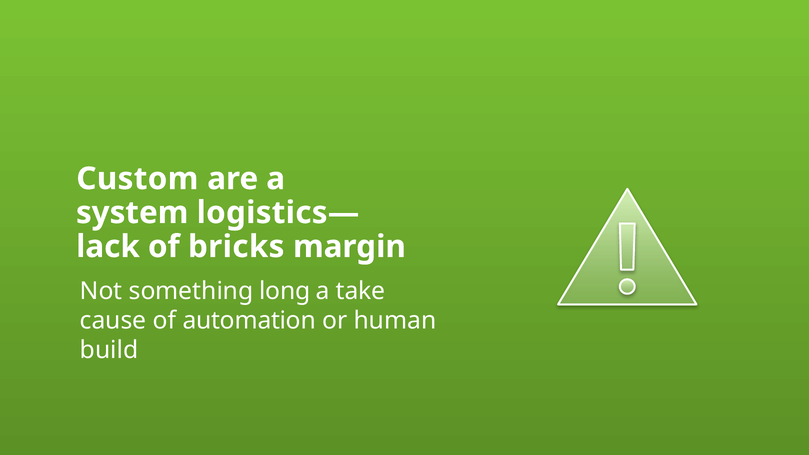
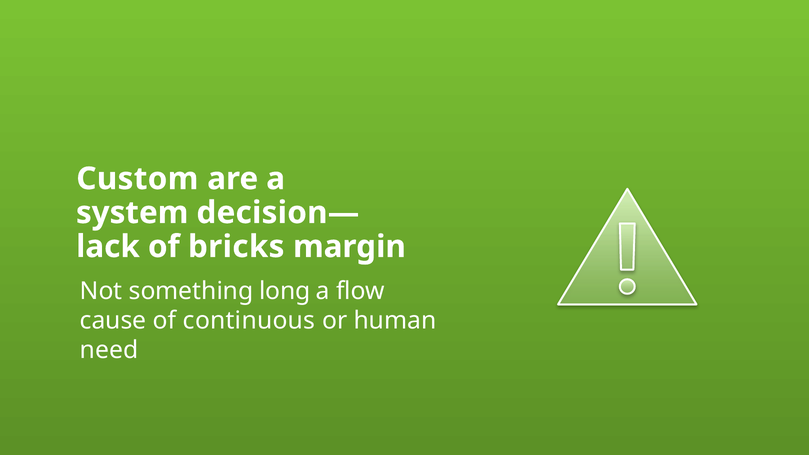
logistics—: logistics— -> decision— (278, 213)
take: take -> flow (361, 291)
automation: automation -> continuous (249, 321)
build: build -> need (109, 350)
